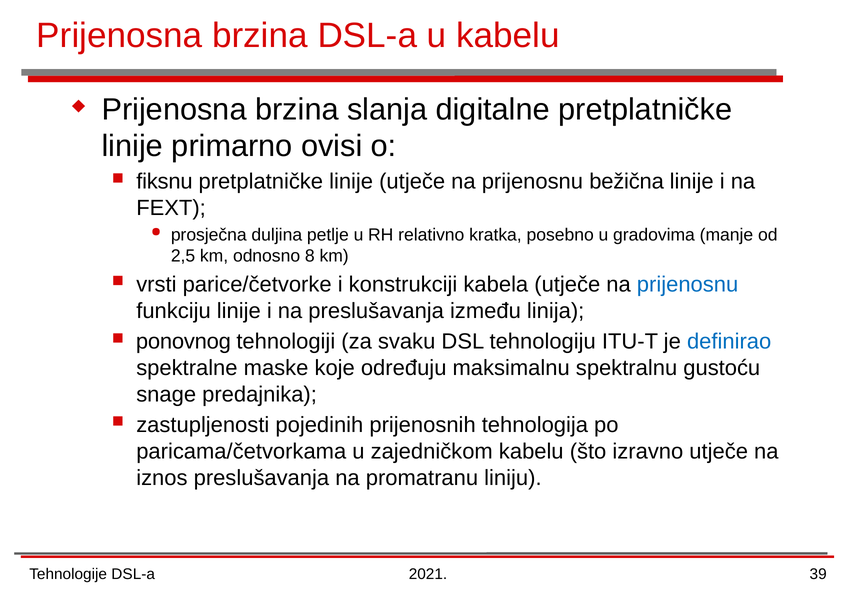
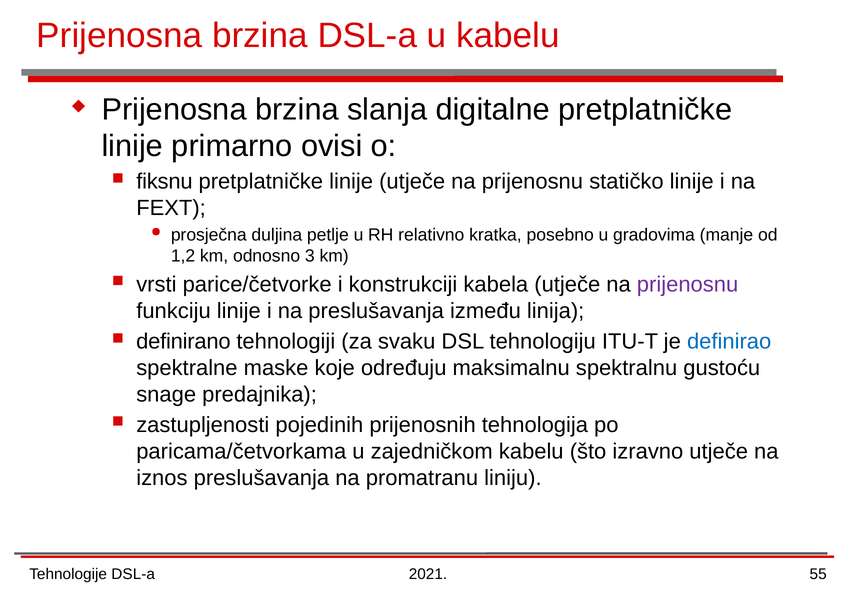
bežična: bežična -> statičko (626, 182)
2,5: 2,5 -> 1,2 (183, 256)
8: 8 -> 3 (310, 256)
prijenosnu colour: blue -> purple (688, 284)
ponovnog: ponovnog -> definirano (183, 341)
39: 39 -> 55 (818, 574)
